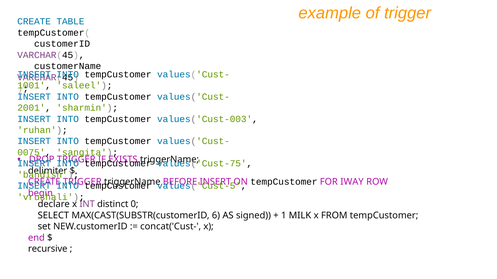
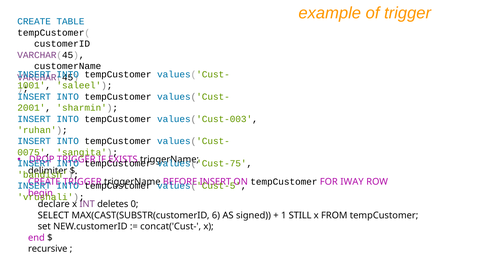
distinct: distinct -> deletes (113, 205)
MILK: MILK -> STILL (300, 216)
